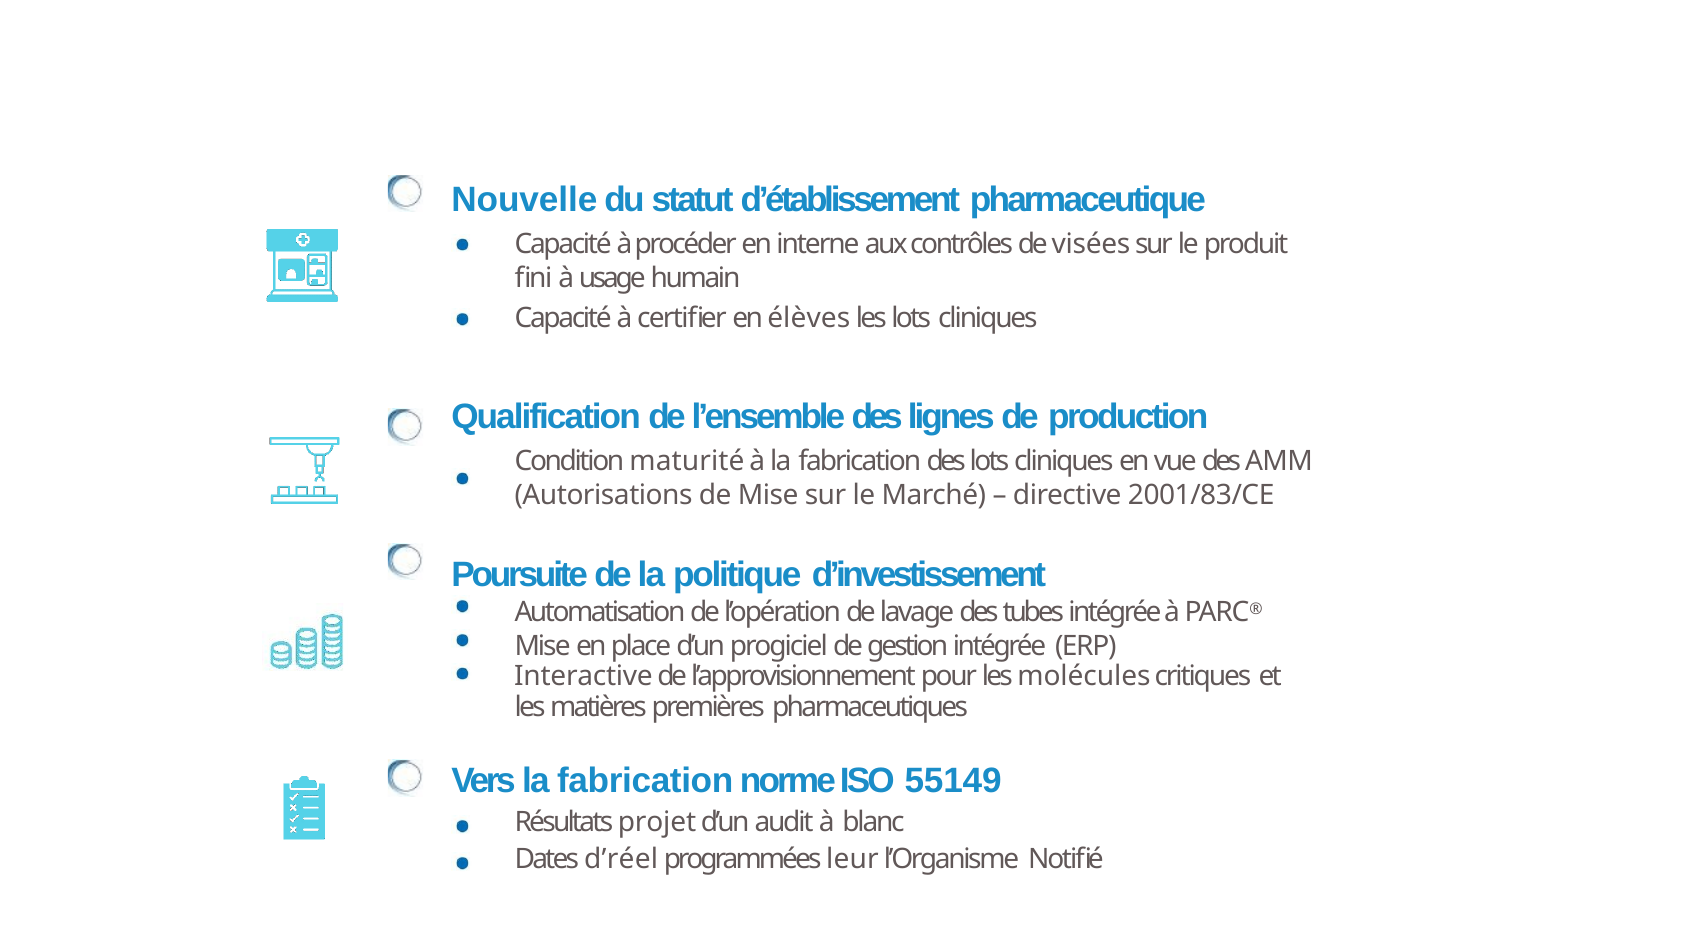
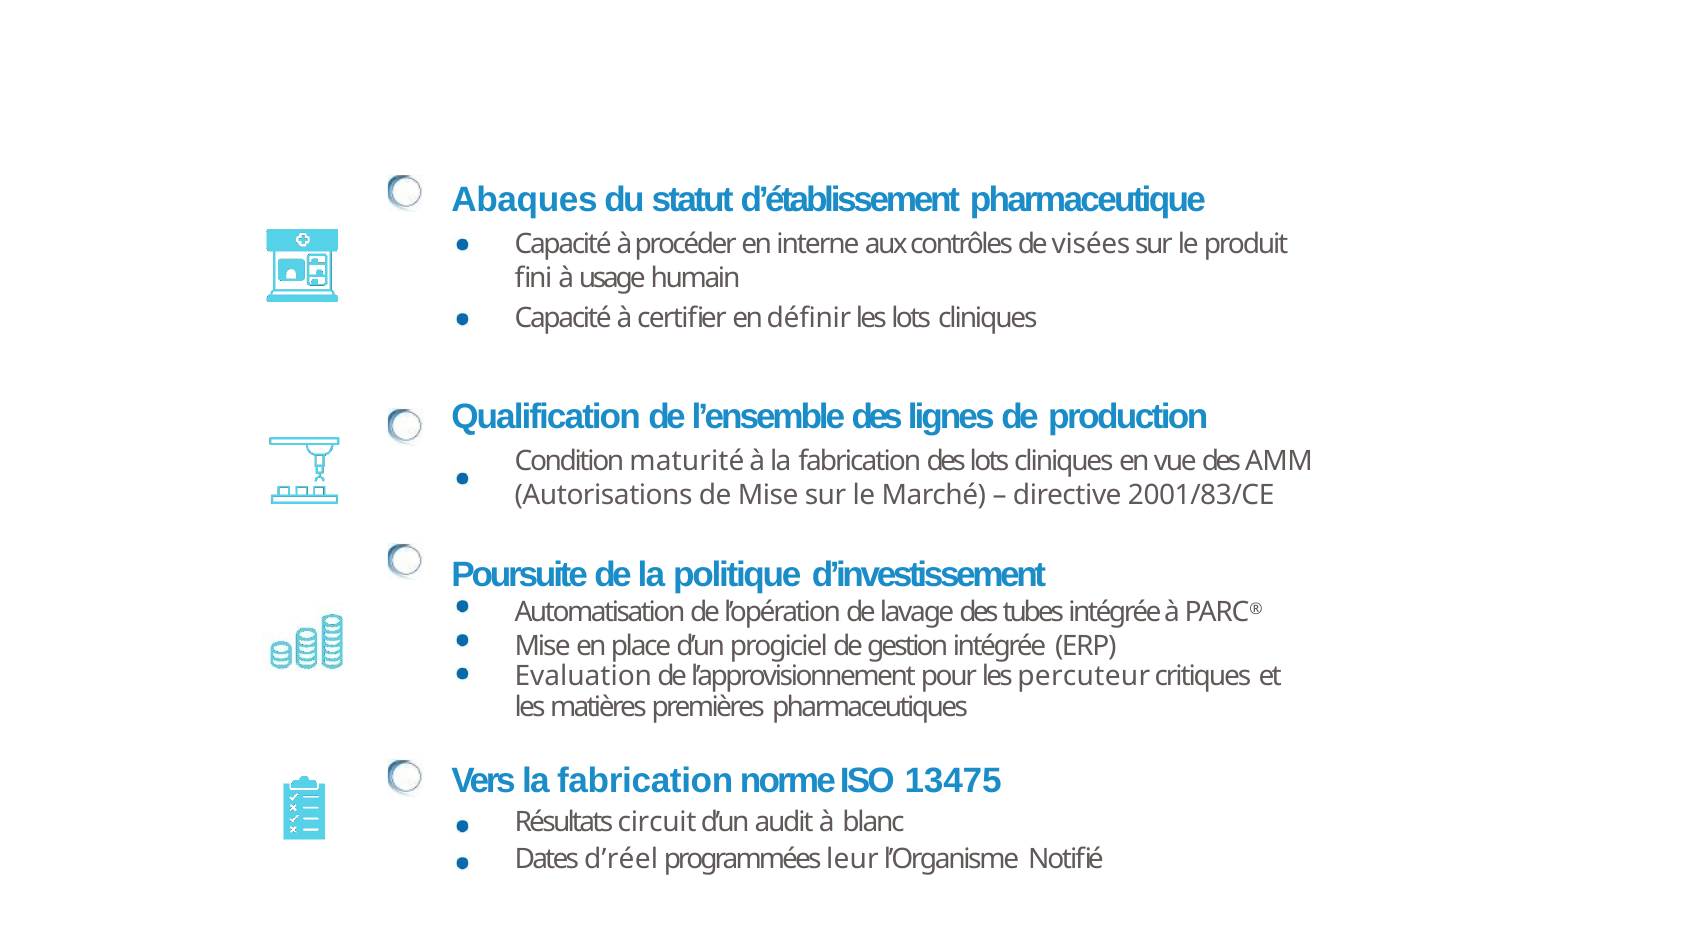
Nouvelle: Nouvelle -> Abaques (524, 200)
élèves: élèves -> définir (809, 319)
Interactive: Interactive -> Evaluation (583, 676)
molécules: molécules -> percuteur (1084, 676)
55149: 55149 -> 13475 (953, 781)
projet: projet -> circuit (657, 822)
